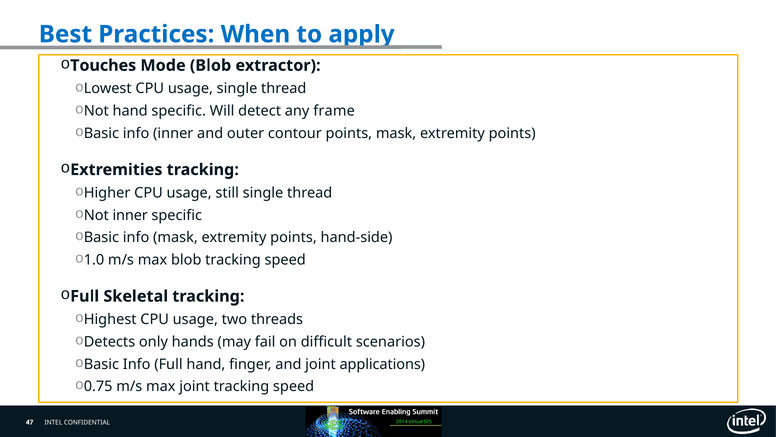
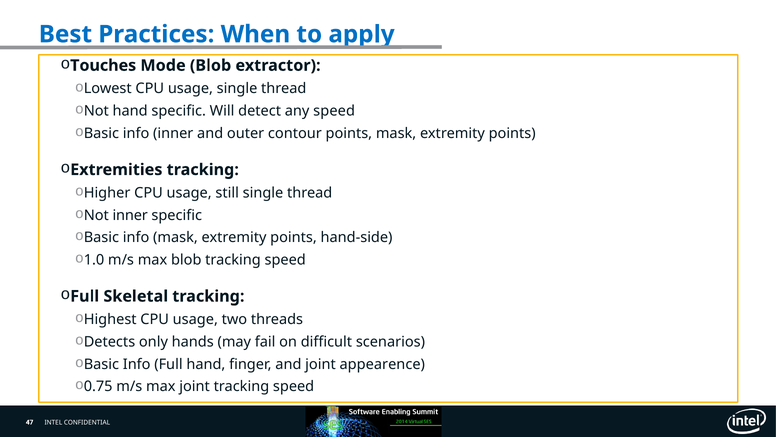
any frame: frame -> speed (334, 111)
applications: applications -> appearence (382, 364)
